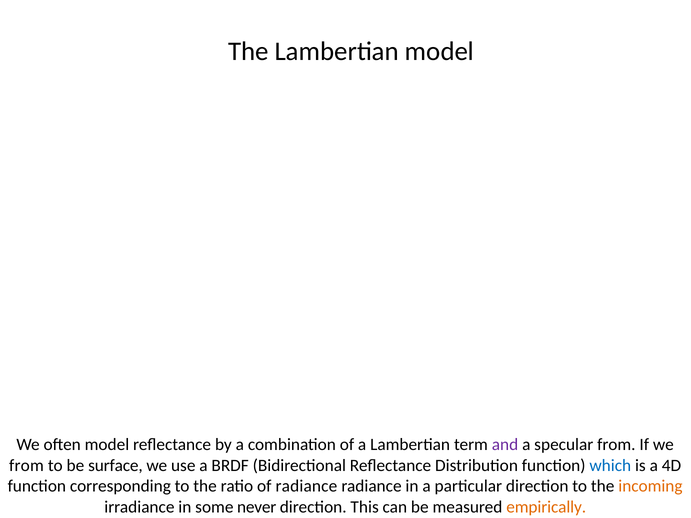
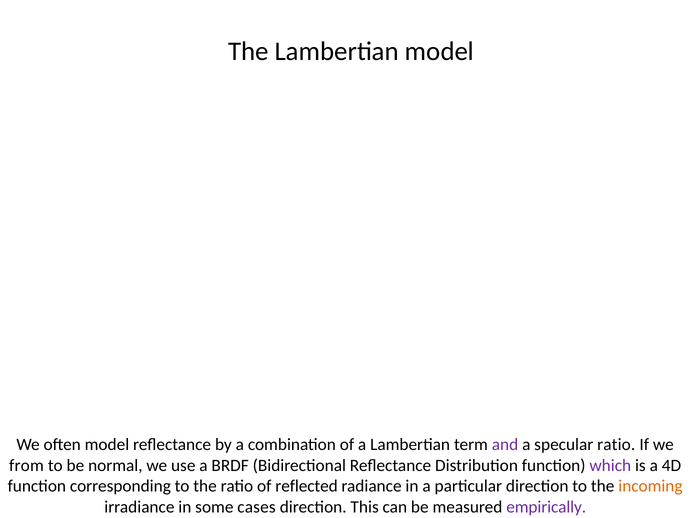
specular from: from -> ratio (616, 445)
surface: surface -> normal (115, 466)
which colour: blue -> purple (610, 466)
of radiance: radiance -> reflected (307, 486)
never: never -> cases (257, 507)
empirically colour: orange -> purple (546, 507)
